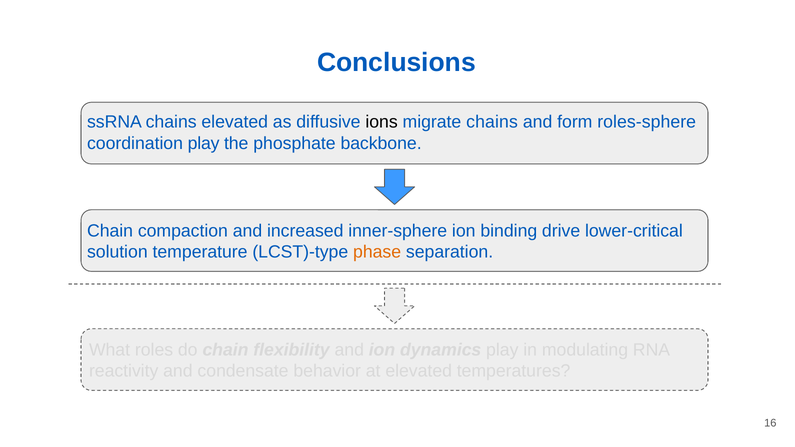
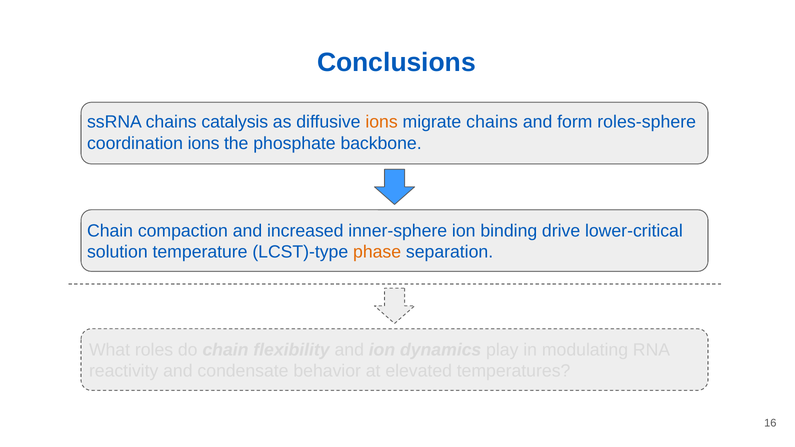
chains elevated: elevated -> catalysis (235, 122)
ions colour: black -> orange (382, 122)
coordination play: play -> ions (204, 143)
